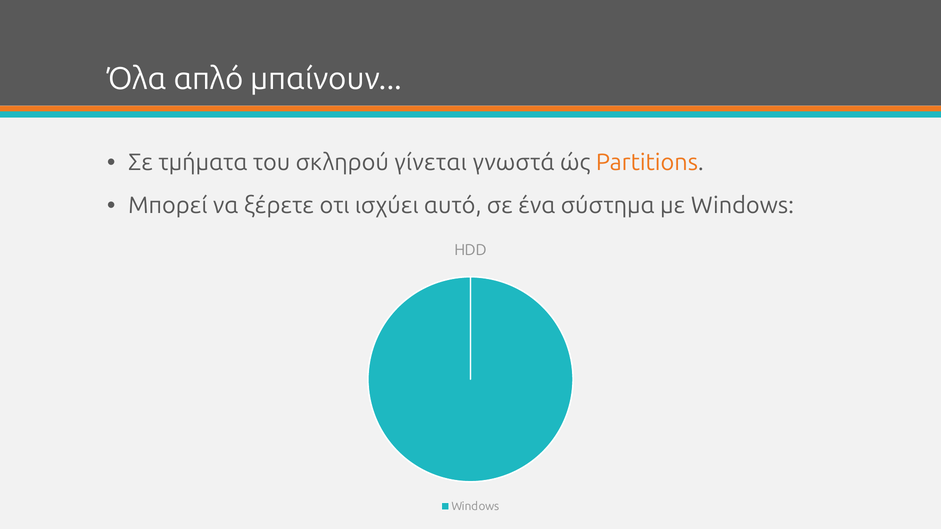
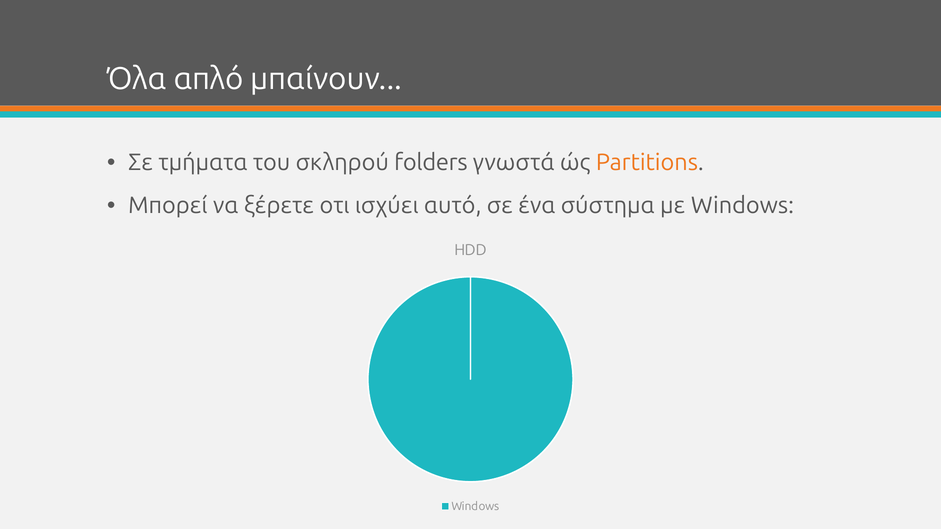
γίνεται: γίνεται -> folders (431, 163)
